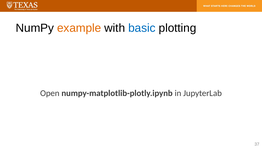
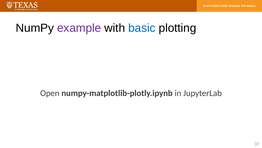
example colour: orange -> purple (79, 28)
